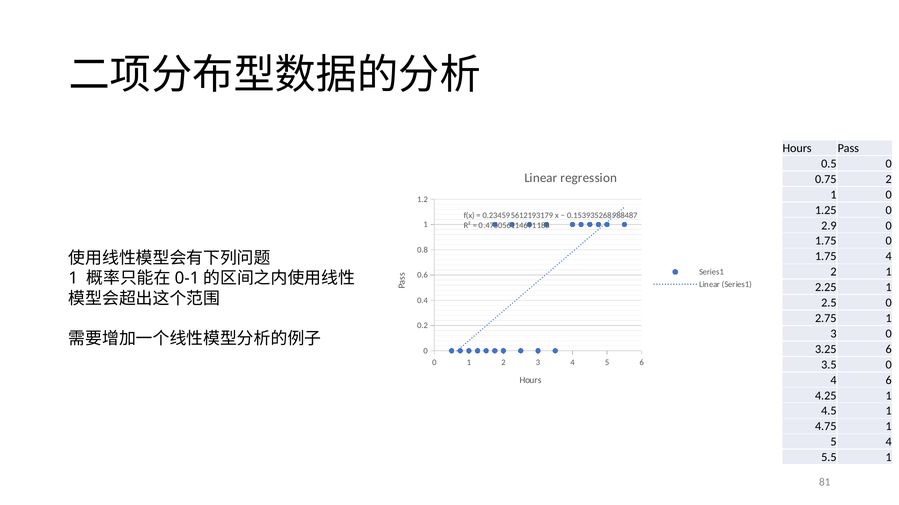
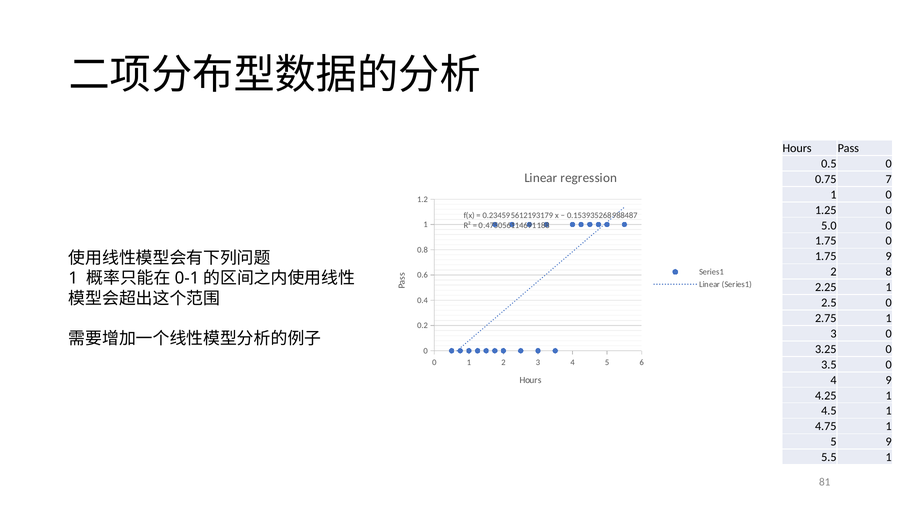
0.75 2: 2 -> 7 (889, 179)
2.9: 2.9 -> 5.0 (829, 226)
1.75 4: 4 -> 9 (889, 257)
1: 1 -> 8 (889, 272)
3.25 6: 6 -> 0 (889, 350)
4 6: 6 -> 9 (889, 381)
5 4: 4 -> 9 (889, 442)
